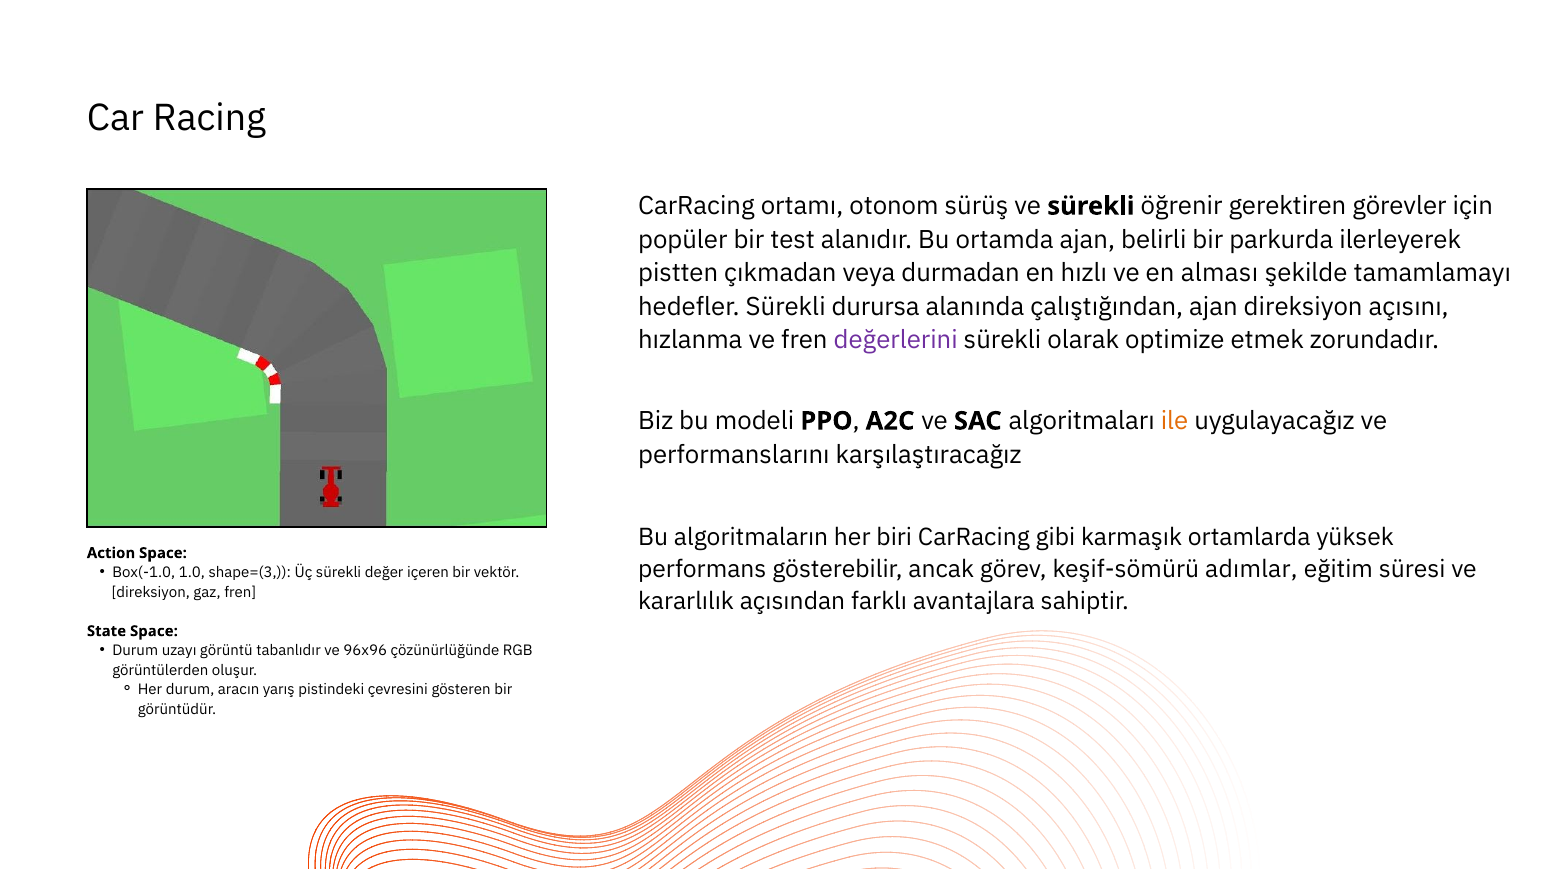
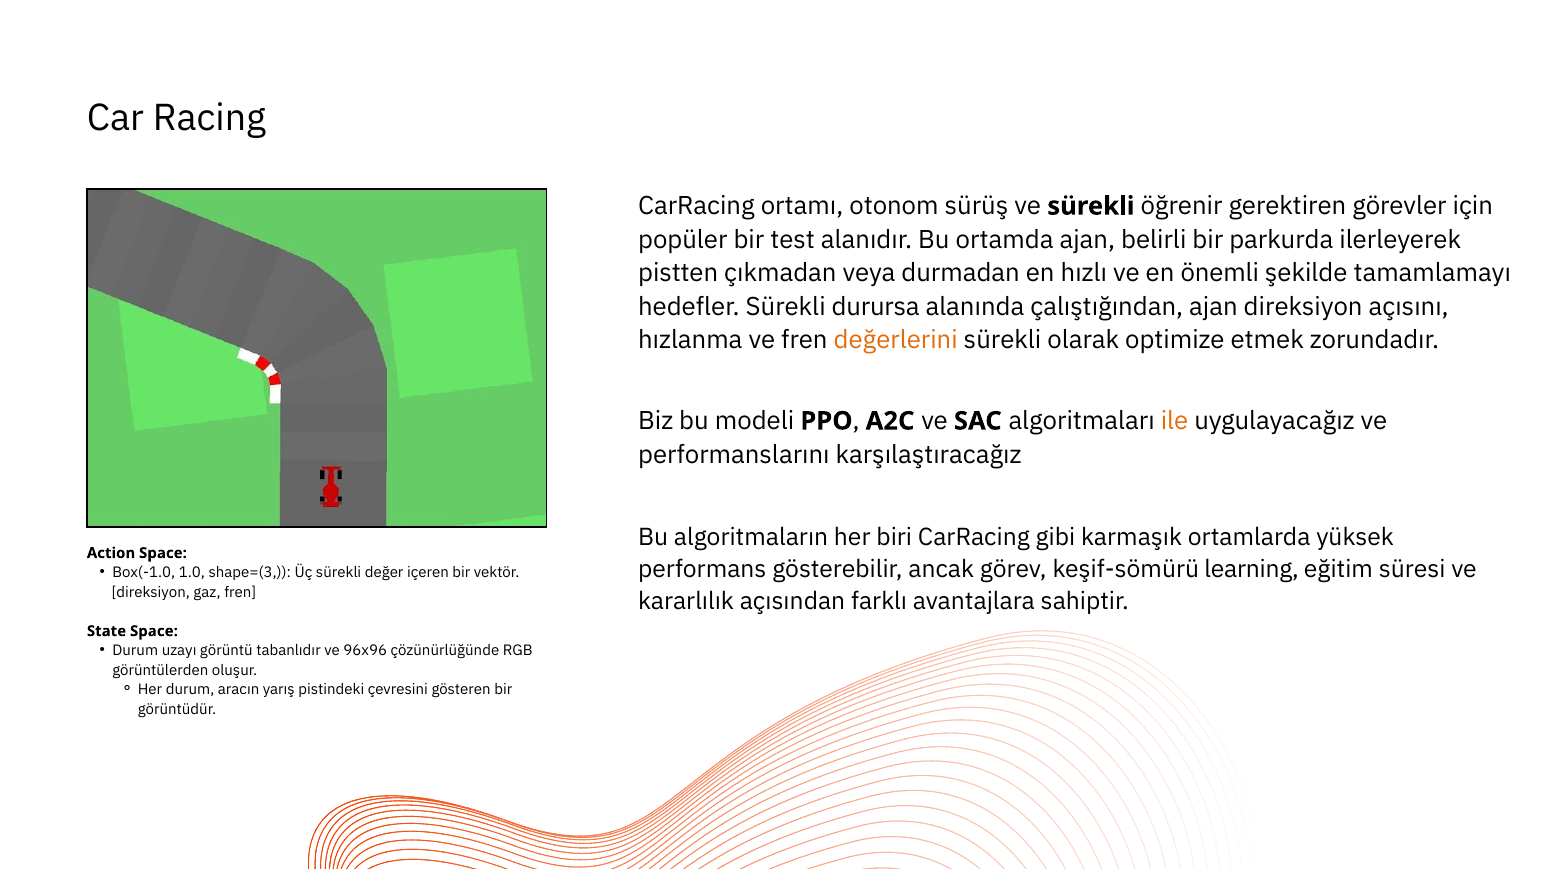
alması: alması -> önemli (1220, 273)
değerlerini colour: purple -> orange (896, 340)
adımlar: adımlar -> learning (1252, 569)
